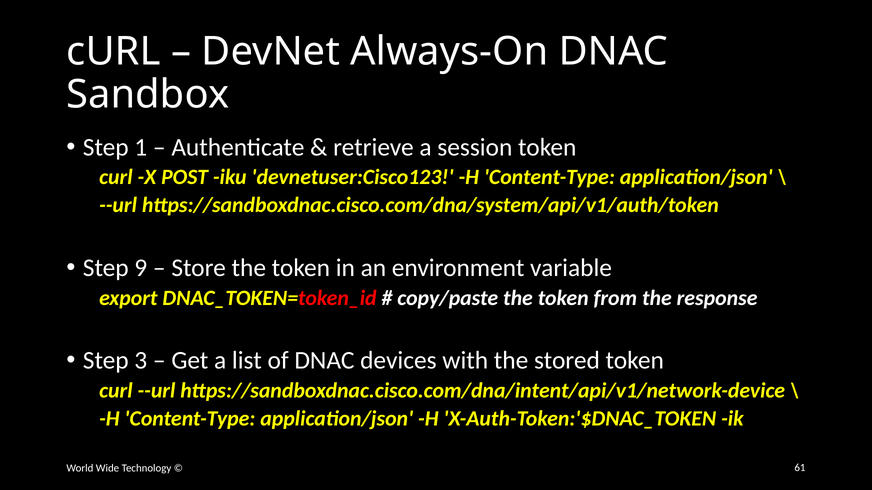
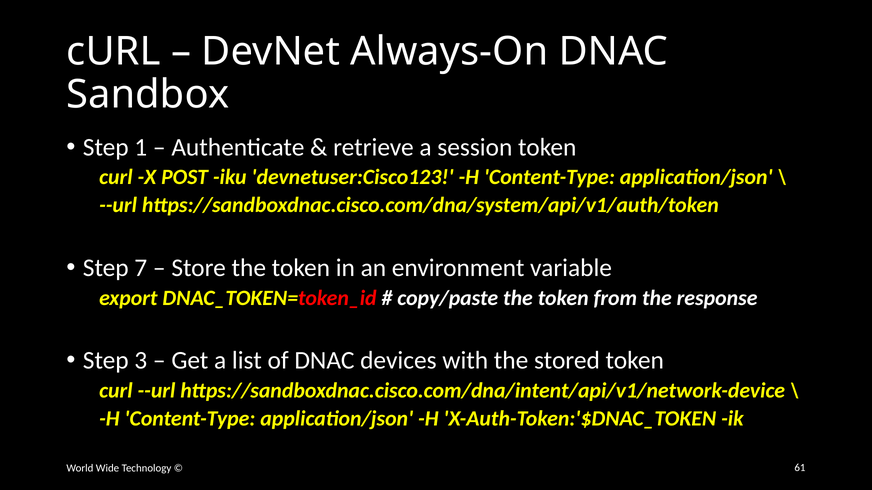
9: 9 -> 7 (141, 268)
